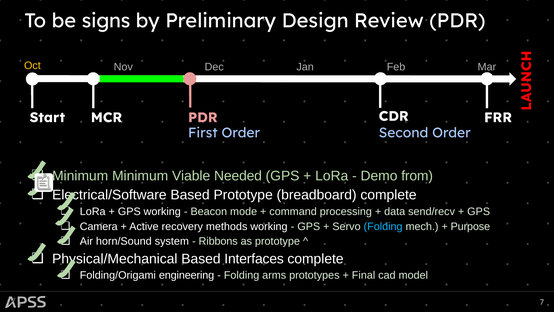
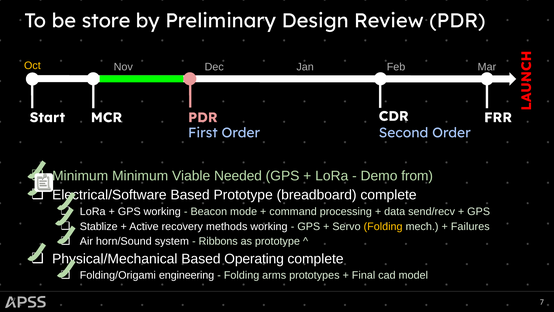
signs: signs -> store (106, 21)
Camera: Camera -> Stablize (99, 226)
Folding colour: light blue -> yellow (383, 226)
Purpose: Purpose -> Failures (470, 226)
Interfaces: Interfaces -> Operating (254, 259)
